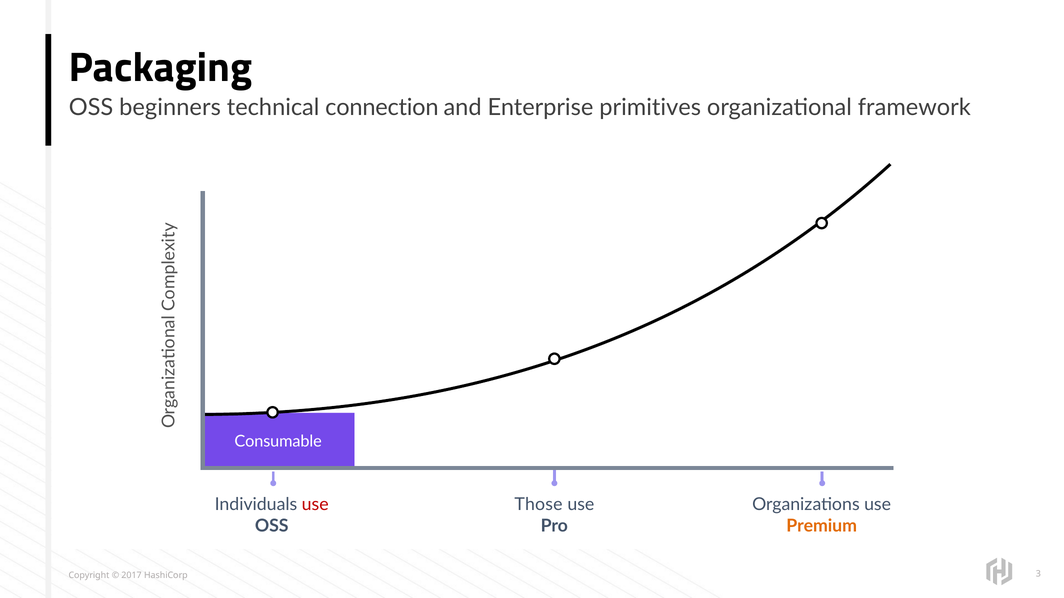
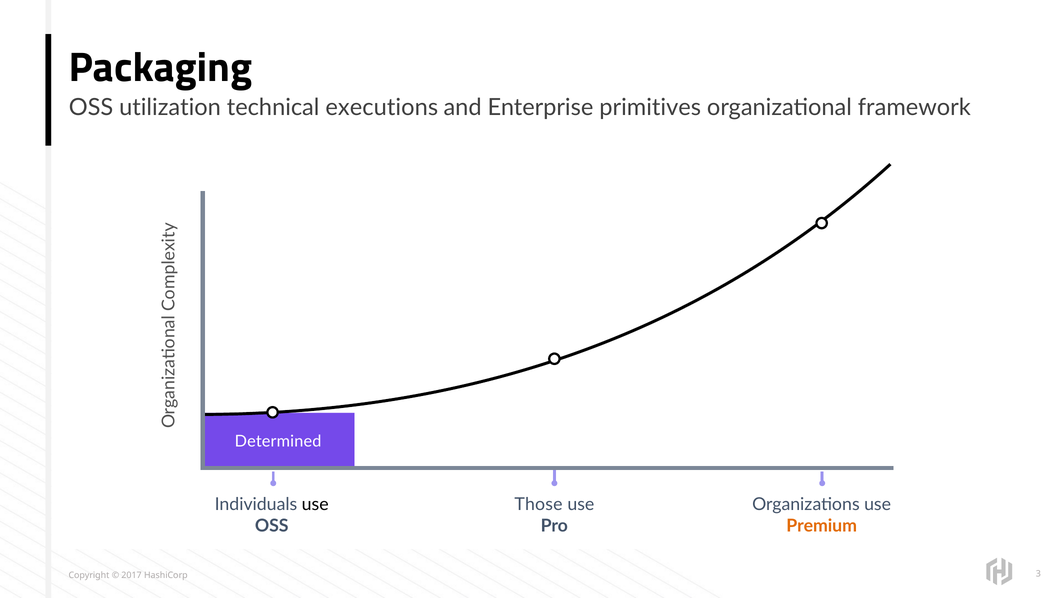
beginners: beginners -> utilization (170, 108)
connection: connection -> executions (382, 108)
Consumable: Consumable -> Determined (278, 442)
use colour: red -> black (315, 505)
